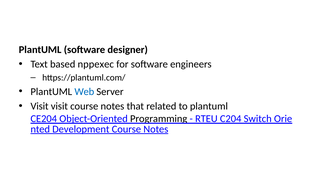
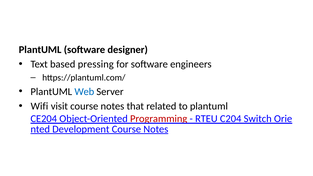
nppexec: nppexec -> pressing (96, 64)
Visit: Visit -> Wifi (39, 106)
Programming colour: black -> red (159, 119)
